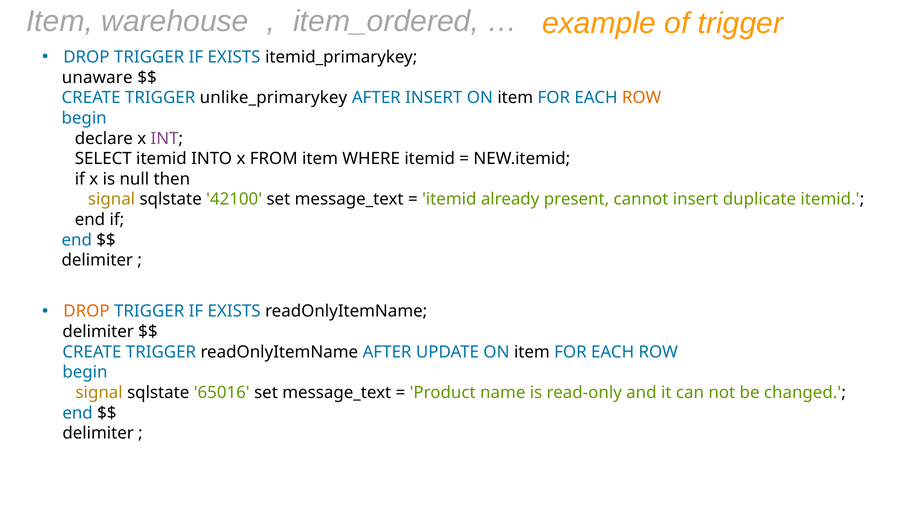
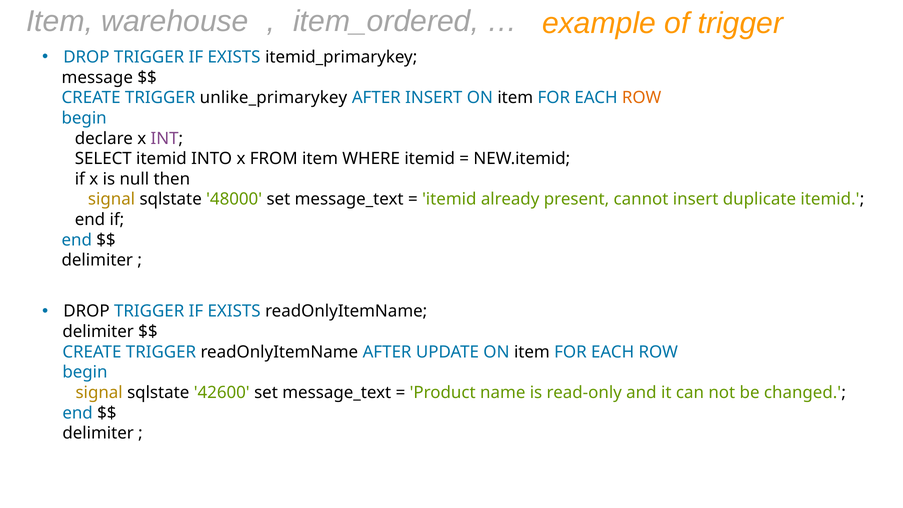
unaware: unaware -> message (97, 77)
42100: 42100 -> 48000 (234, 199)
DROP colour: orange -> black (86, 311)
65016: 65016 -> 42600 (222, 393)
